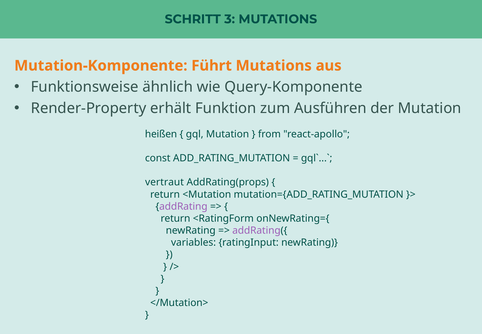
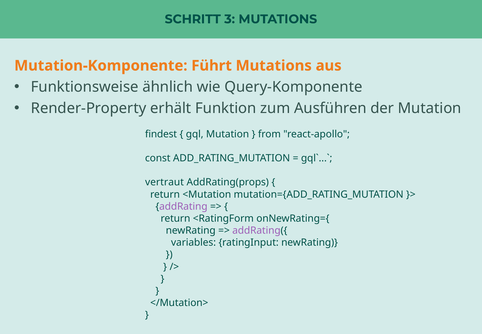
heißen: heißen -> findest (161, 134)
